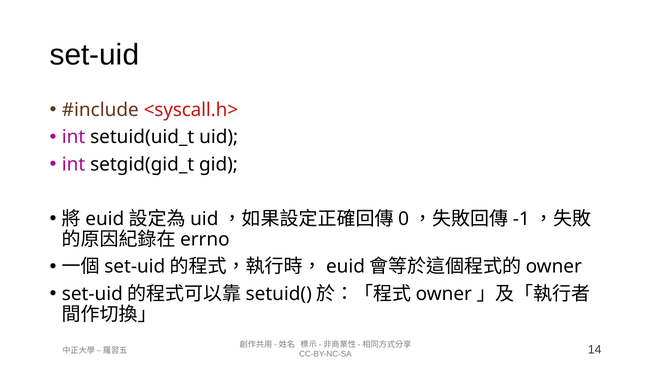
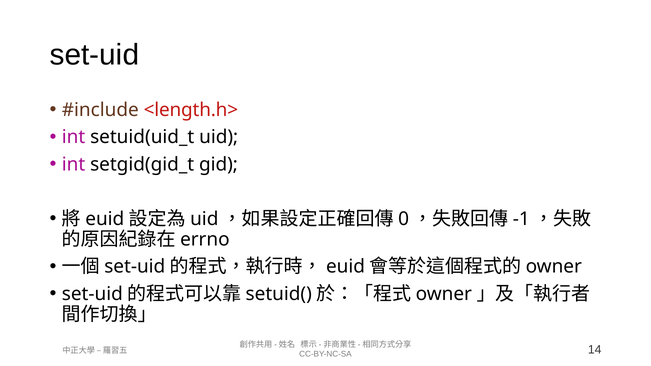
<syscall.h>: <syscall.h> -> <length.h> (191, 110)
